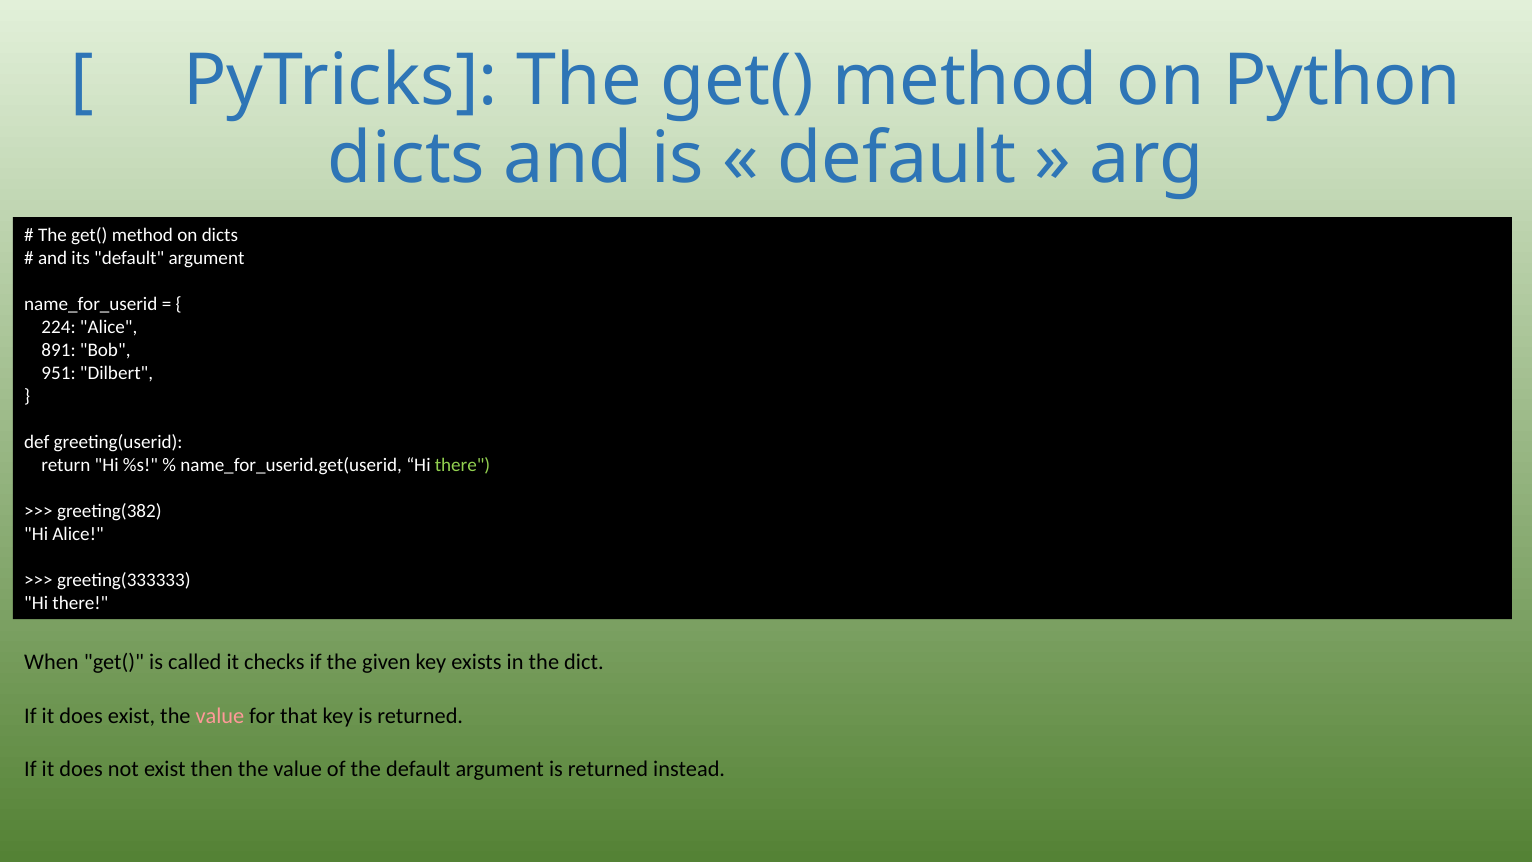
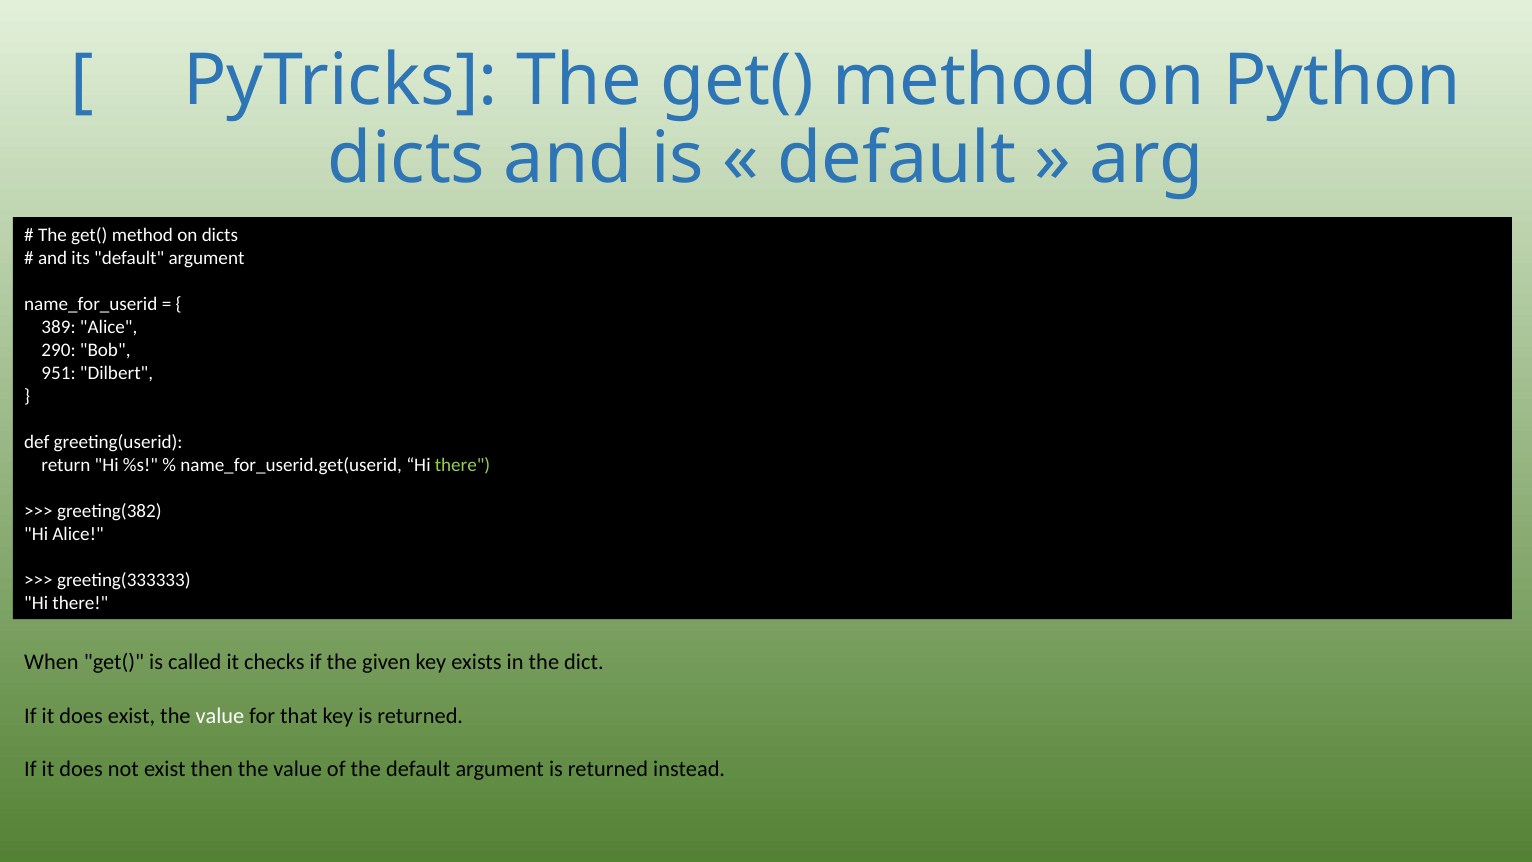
224: 224 -> 389 (59, 327)
891: 891 -> 290 (59, 350)
value colour: pink -> white (220, 716)
